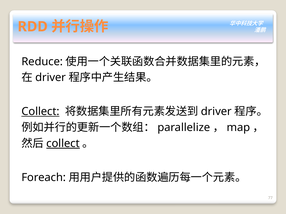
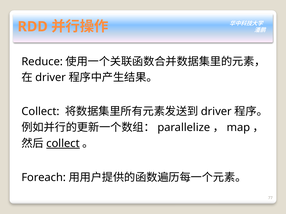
Collect underline: present -> none (40, 112)
